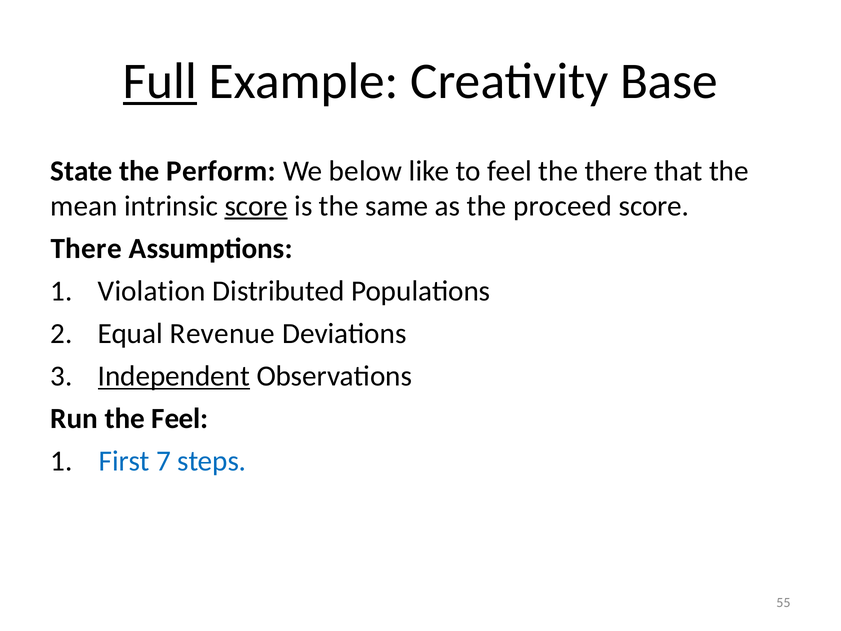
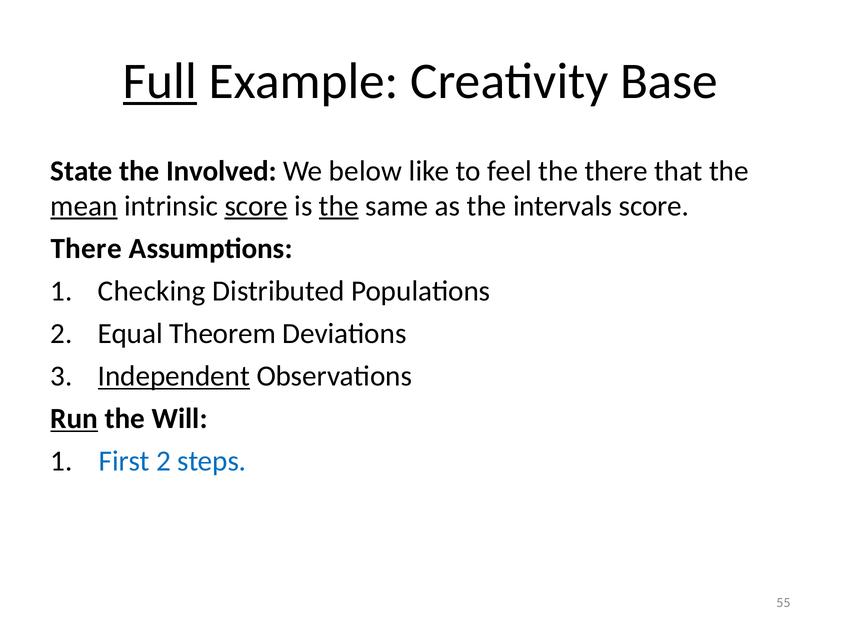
Perform: Perform -> Involved (221, 171)
mean underline: none -> present (84, 206)
the underline: none -> present (339, 206)
proceed: proceed -> intervals (563, 206)
Violation: Violation -> Checking (152, 291)
Revenue: Revenue -> Theorem (223, 334)
Run underline: none -> present (74, 419)
the Feel: Feel -> Will (180, 419)
First 7: 7 -> 2 (163, 461)
